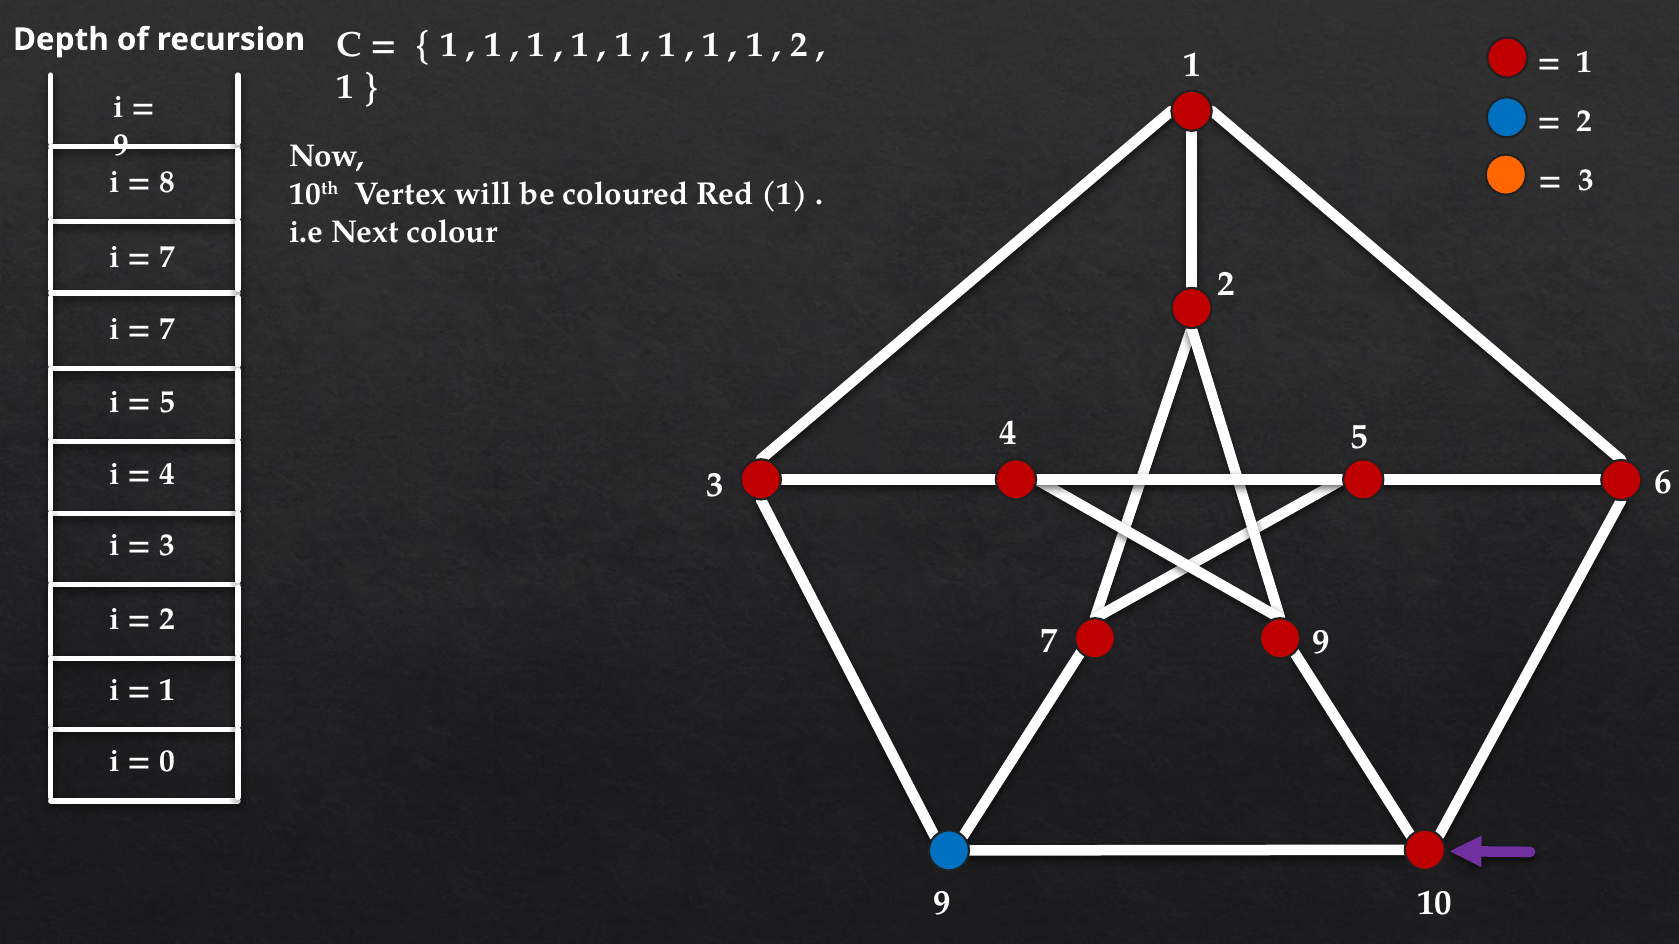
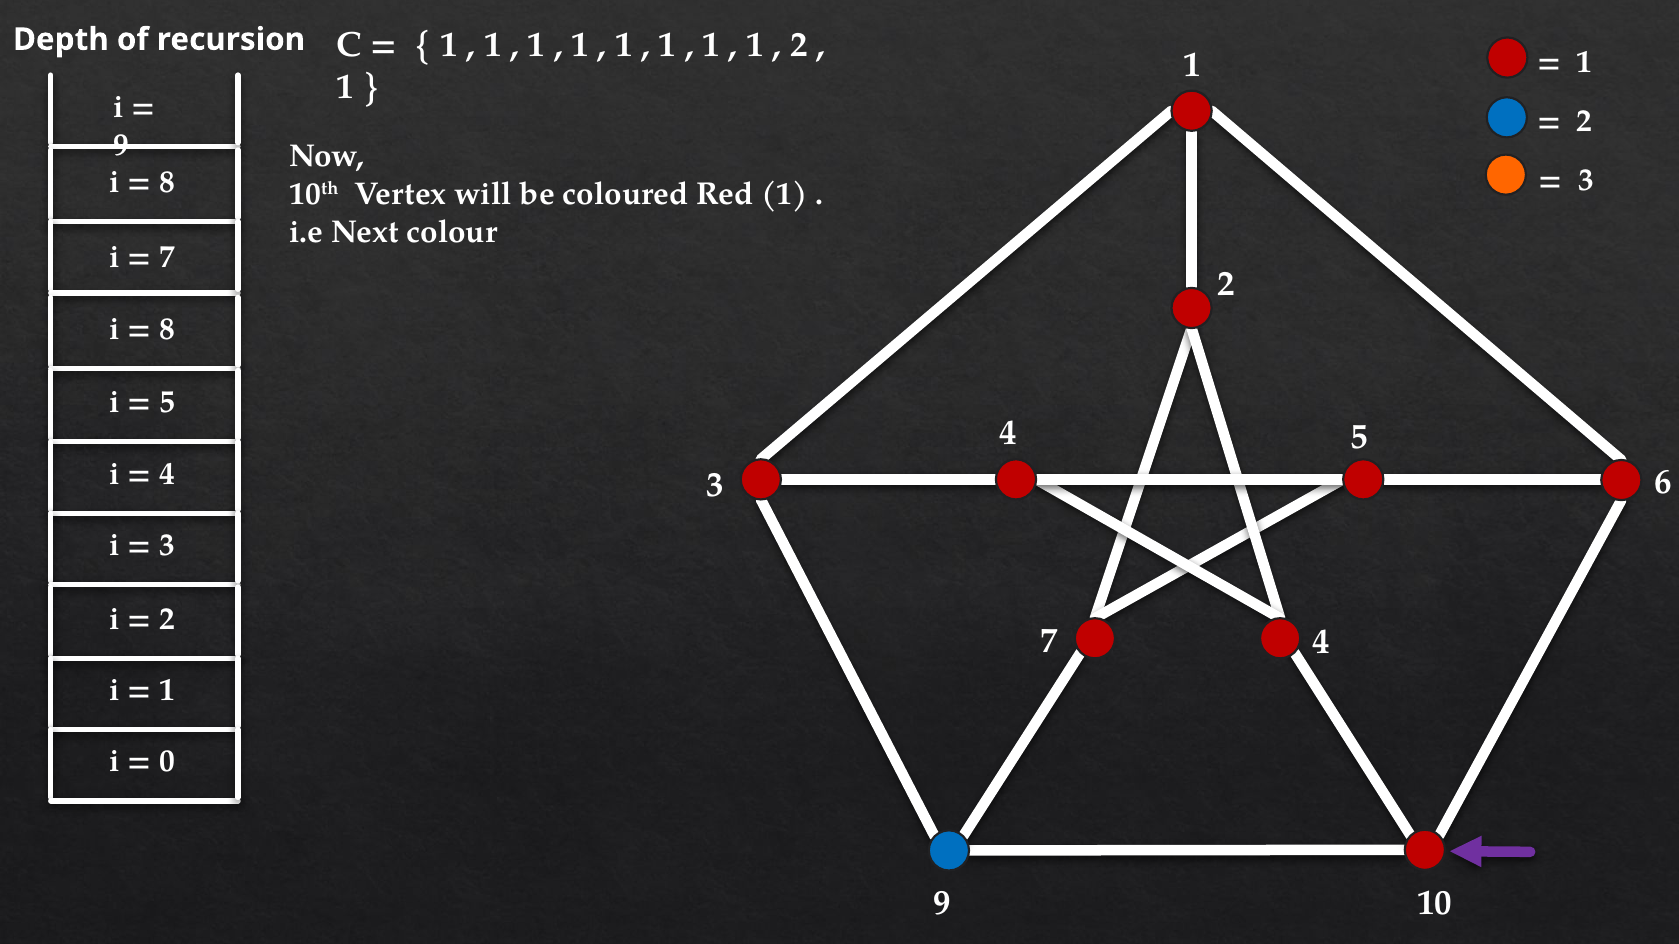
7: 7 -> 8 (167, 329)
7 9: 9 -> 4 (1321, 643)
